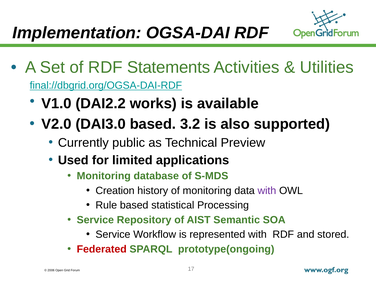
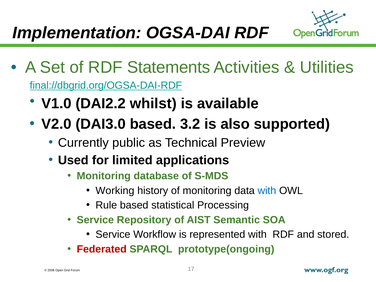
works: works -> whilst (153, 104)
Creation: Creation -> Working (115, 191)
with colour: purple -> blue (267, 191)
